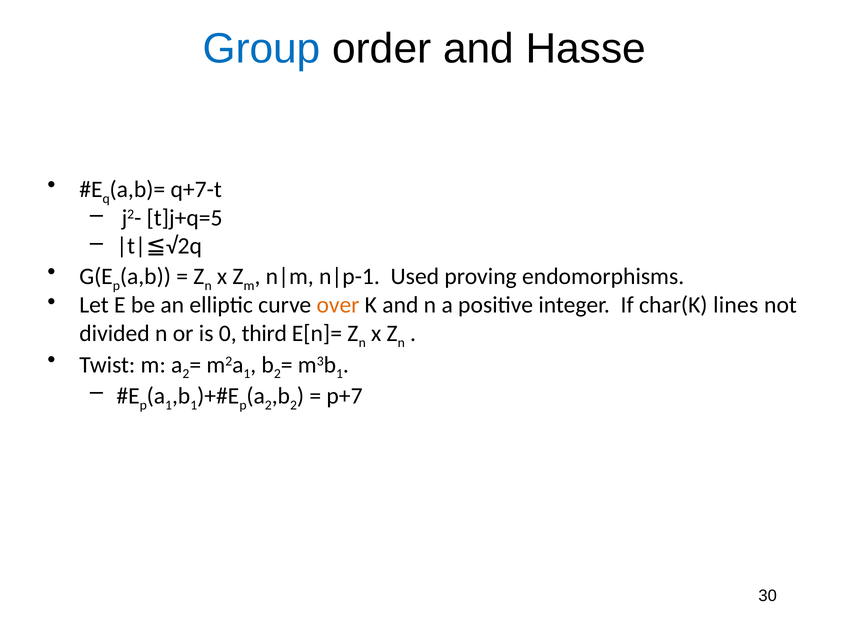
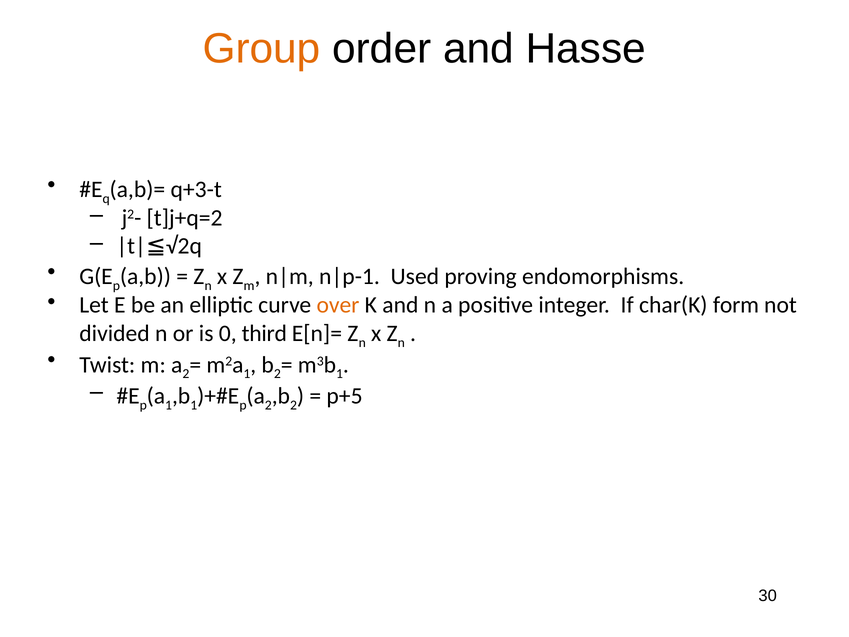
Group colour: blue -> orange (262, 49)
q+7-t: q+7-t -> q+3-t (196, 189)
t]j+q=5: t]j+q=5 -> t]j+q=2 (185, 218)
lines: lines -> form (736, 305)
p+7: p+7 -> p+5 (345, 396)
